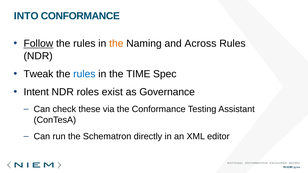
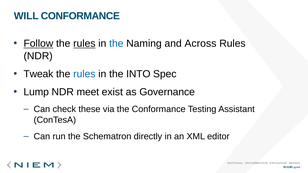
INTO: INTO -> WILL (26, 16)
rules underline: none -> present (84, 44)
the colour: orange -> blue (116, 44)
TIME: TIME -> INTO (138, 74)
Intent: Intent -> Lump (36, 92)
roles: roles -> meet (88, 92)
